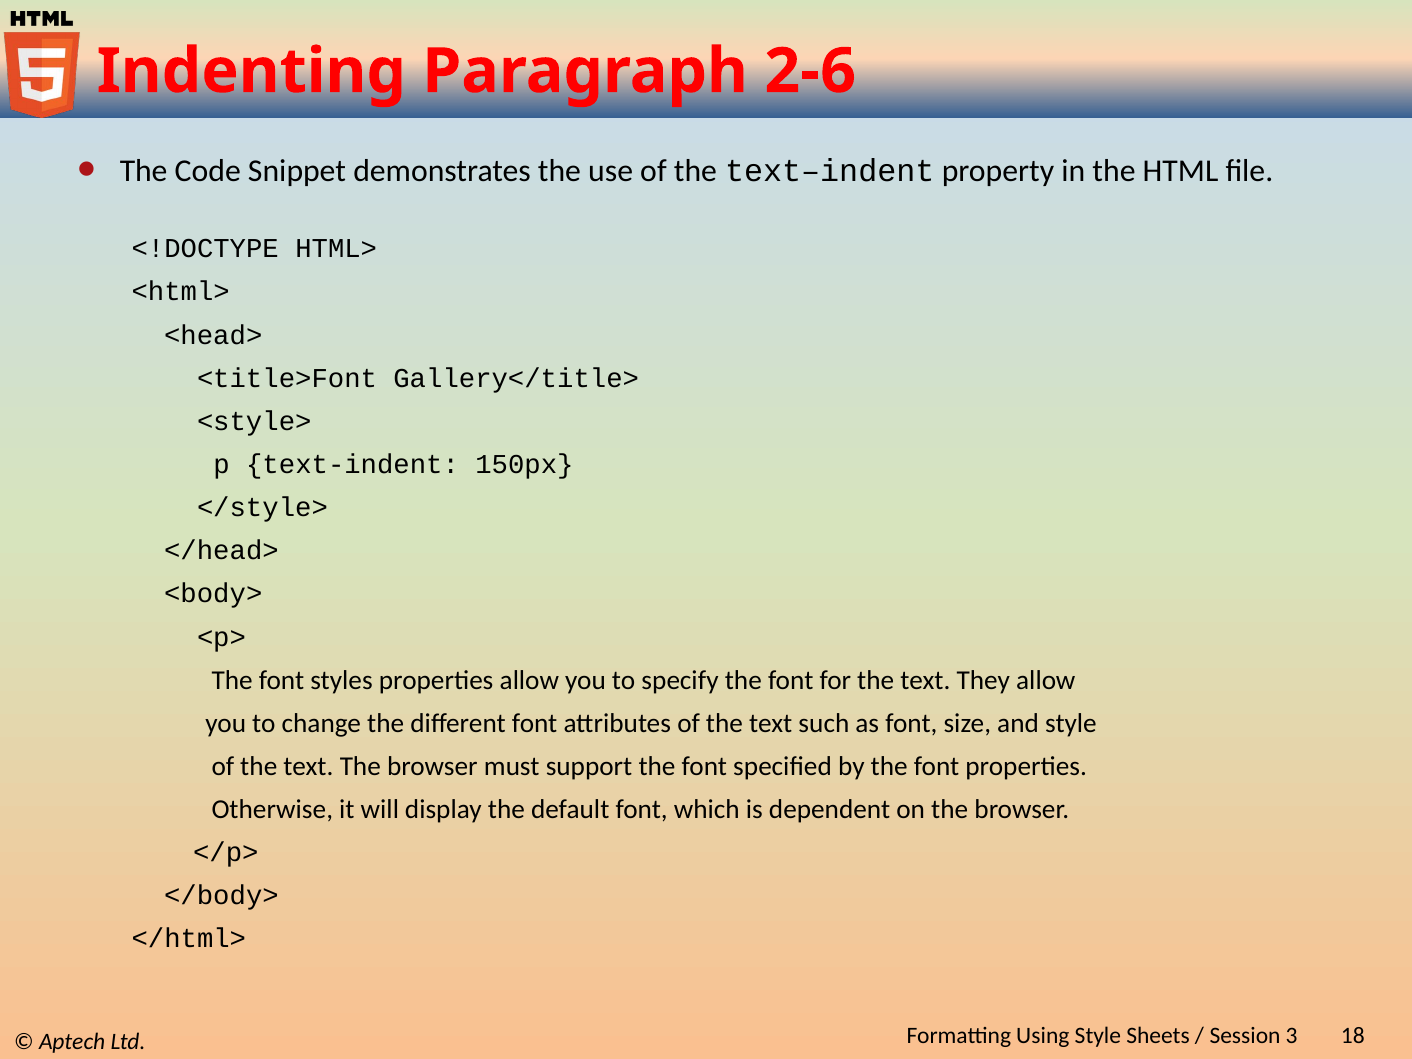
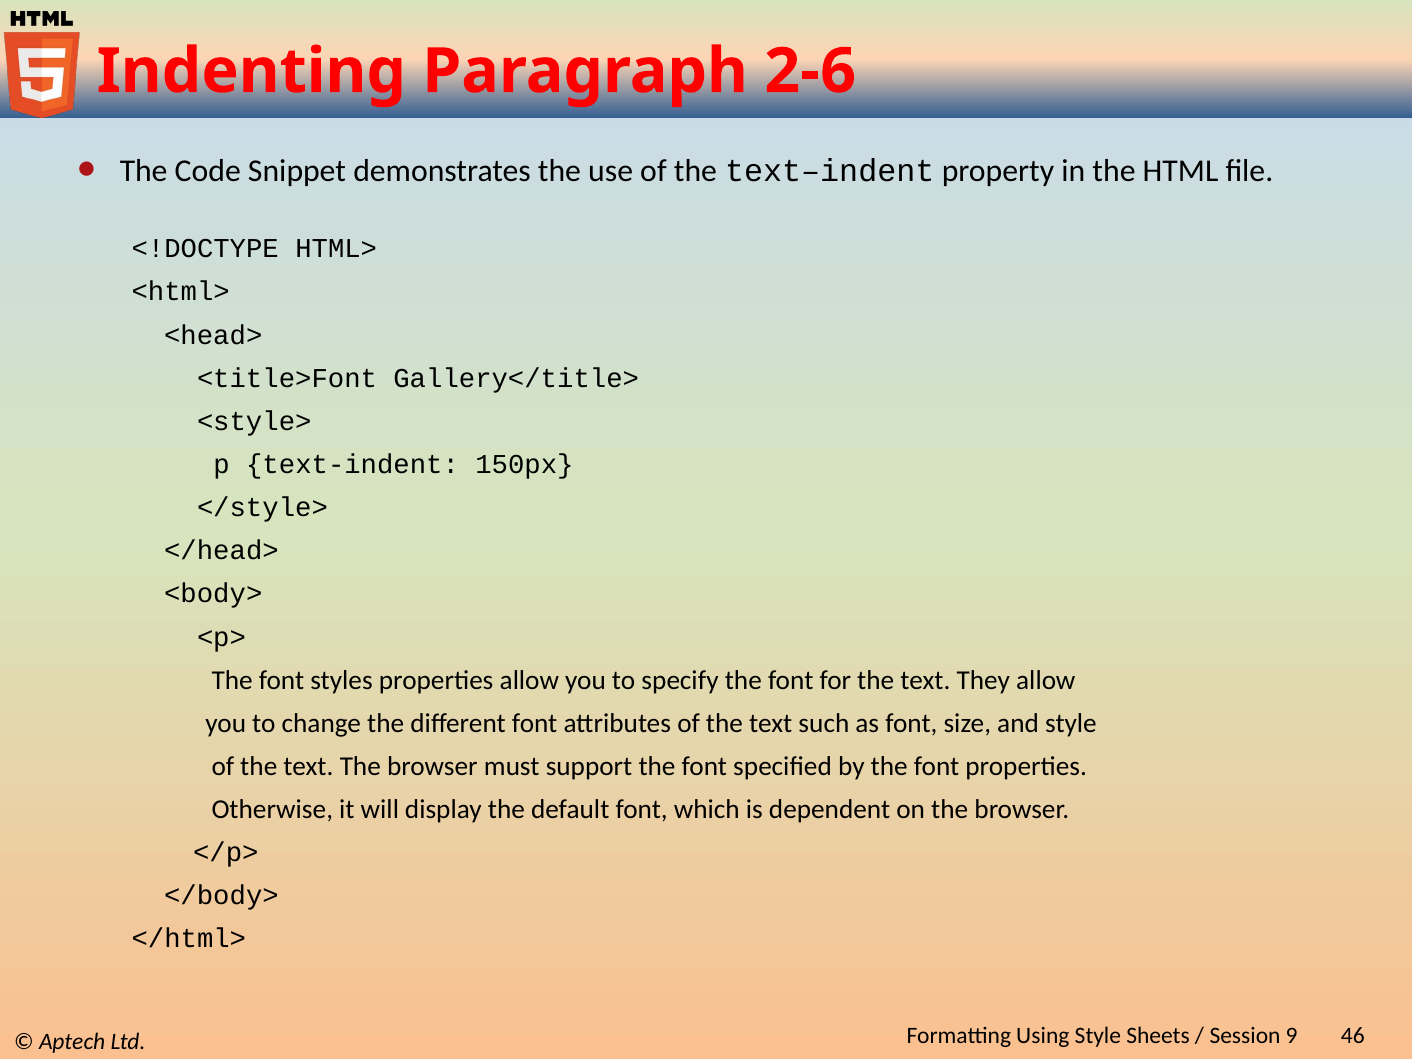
3: 3 -> 9 (1292, 1036)
18: 18 -> 46 (1353, 1036)
